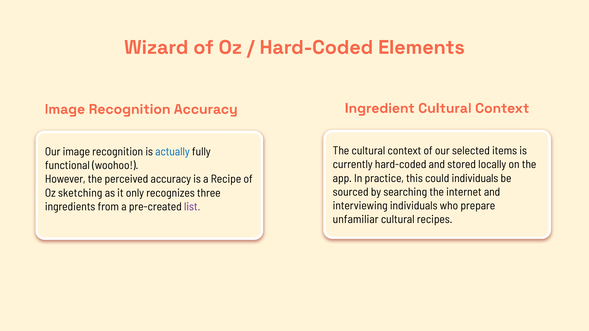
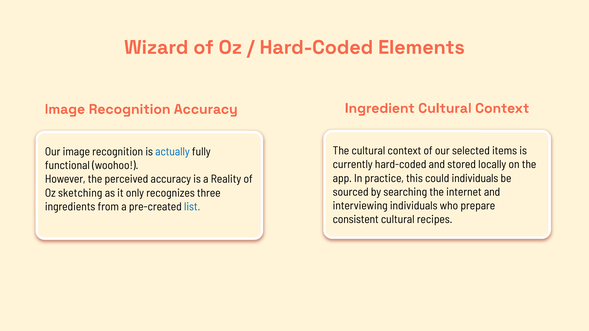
Recipe: Recipe -> Reality (226, 179)
list colour: purple -> blue (192, 207)
unfamiliar: unfamiliar -> consistent (356, 220)
